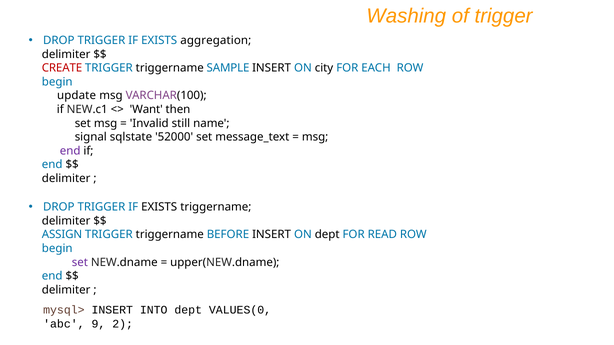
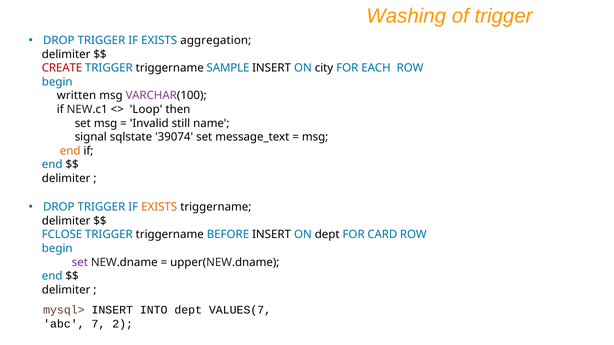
update: update -> written (77, 96)
Want: Want -> Loop (146, 110)
52000: 52000 -> 39074 (174, 137)
end colour: purple -> orange (70, 151)
EXISTS colour: black -> orange (159, 207)
ASSIGN: ASSIGN -> FCLOSE (62, 235)
READ: READ -> CARD (382, 235)
VALUES(0: VALUES(0 -> VALUES(7 (240, 310)
9: 9 -> 7 (98, 324)
